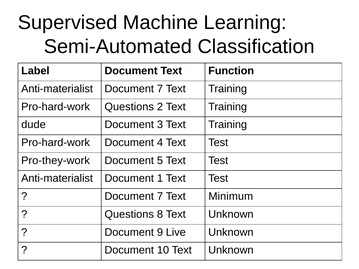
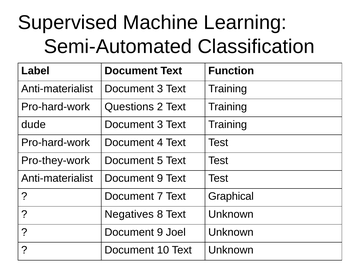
Anti-materialist Document 7: 7 -> 3 (160, 89)
Anti-materialist Document 1: 1 -> 9 (160, 179)
Minimum: Minimum -> Graphical (231, 197)
Questions: Questions -> Negatives (129, 214)
Live: Live -> Joel (176, 232)
